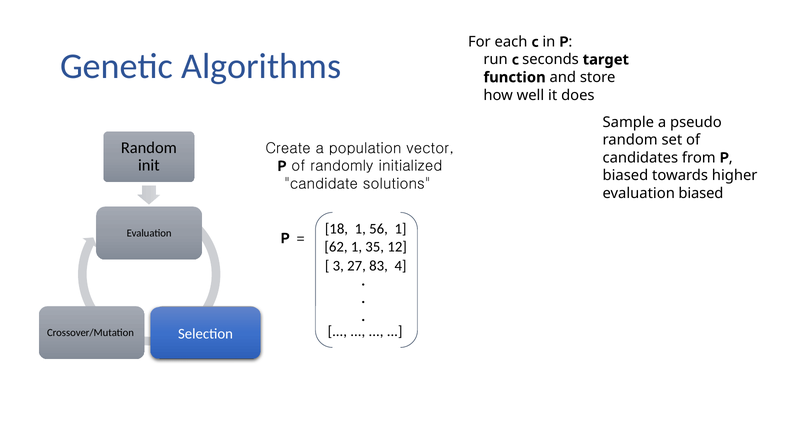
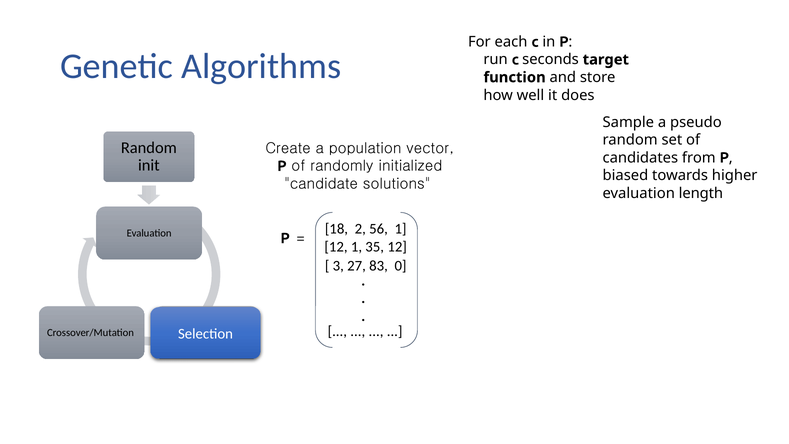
evaluation biased: biased -> length (701, 193)
18 1: 1 -> 2 (360, 229)
62: 62 -> 12 (336, 247)
4: 4 -> 0 (401, 266)
